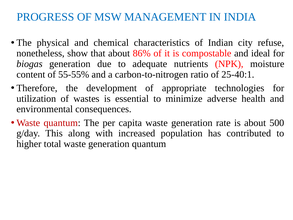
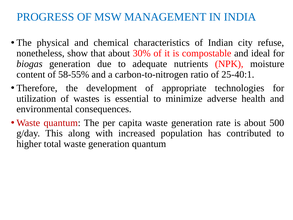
86%: 86% -> 30% (142, 53)
55-55%: 55-55% -> 58-55% (74, 74)
